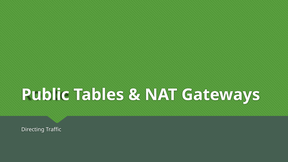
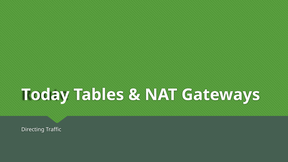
Public: Public -> Today (45, 95)
